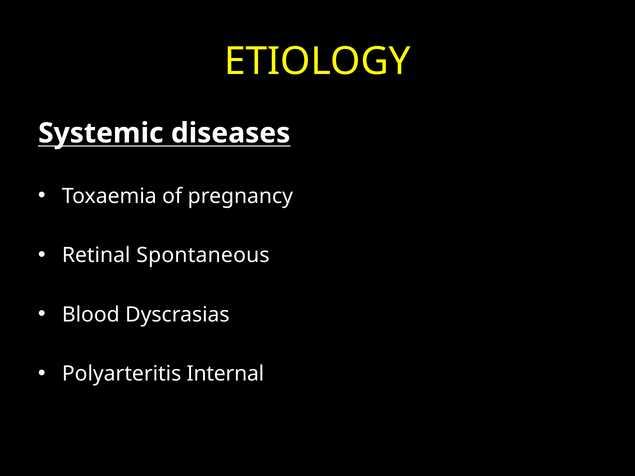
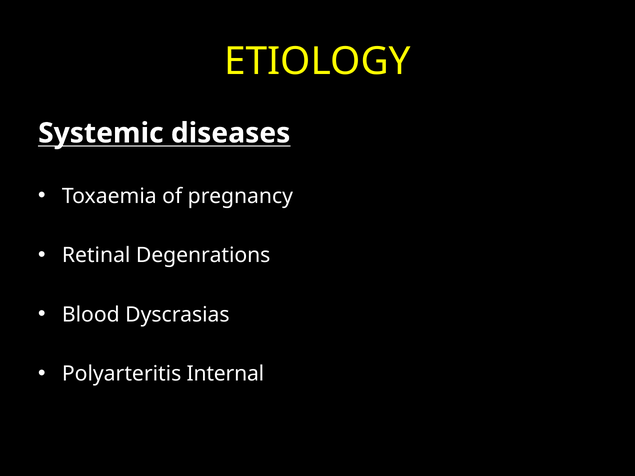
Spontaneous: Spontaneous -> Degenrations (203, 255)
